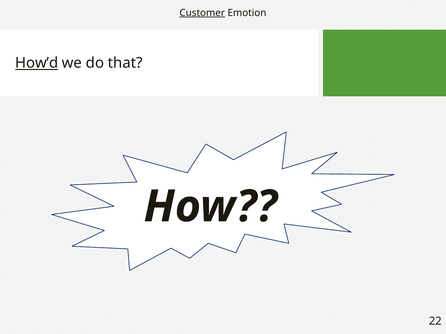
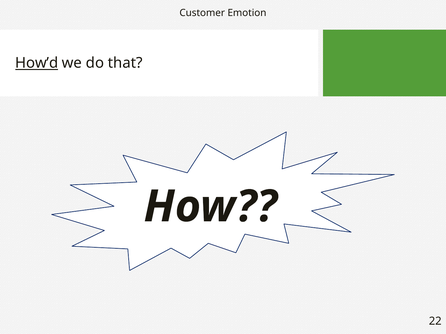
Customer underline: present -> none (202, 13)
